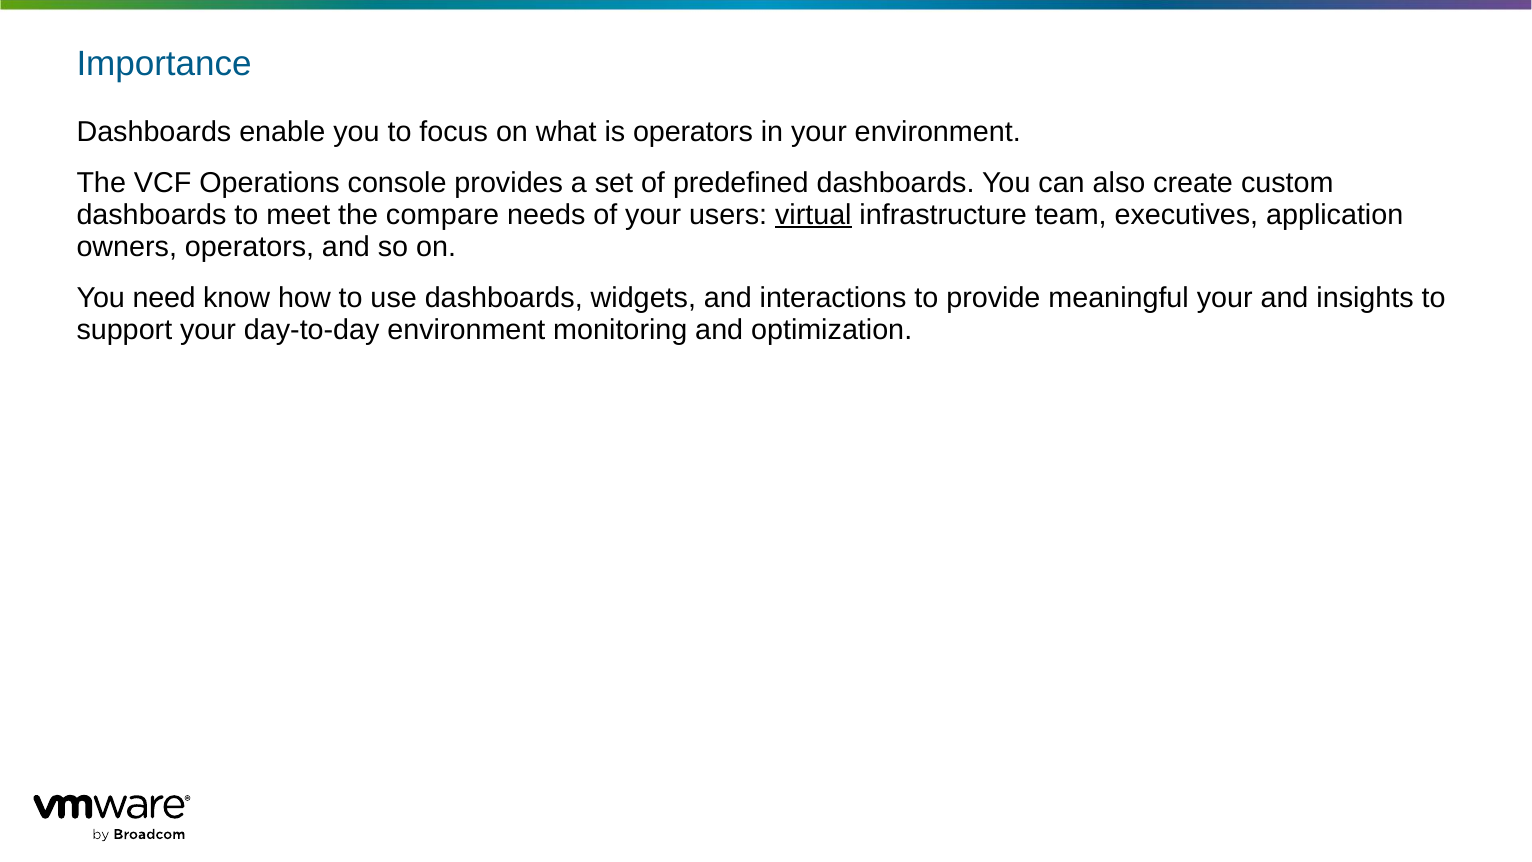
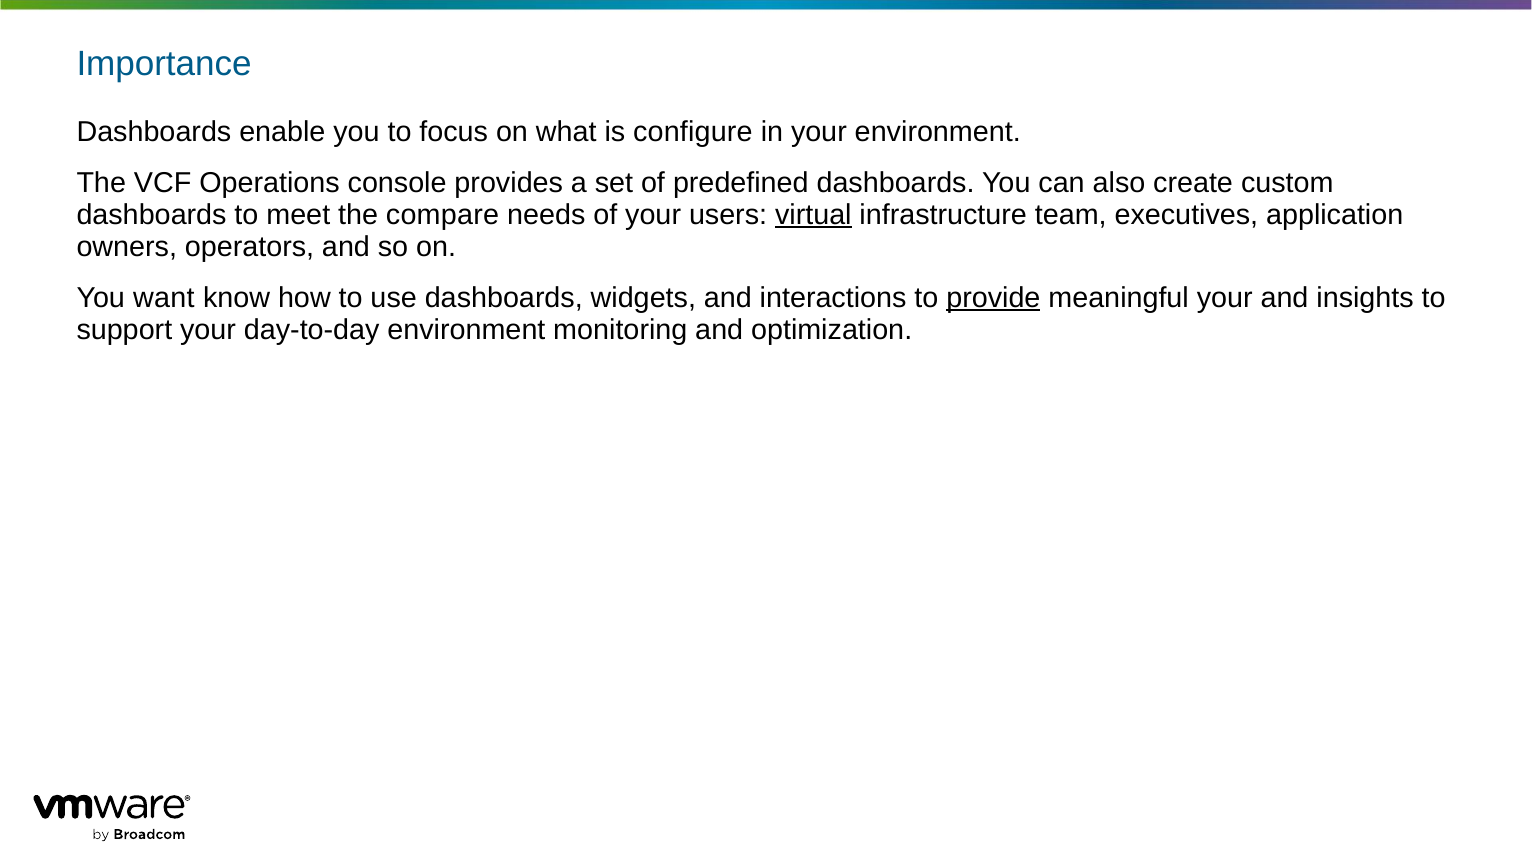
is operators: operators -> configure (693, 132)
need: need -> want (164, 298)
provide underline: none -> present (993, 298)
